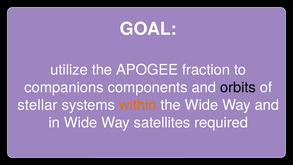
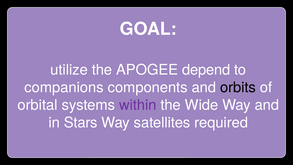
fraction: fraction -> depend (206, 70)
stellar: stellar -> orbital (38, 105)
within colour: orange -> purple (138, 105)
in Wide: Wide -> Stars (81, 122)
